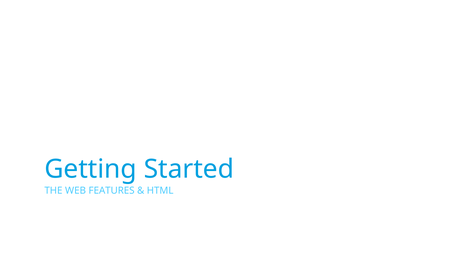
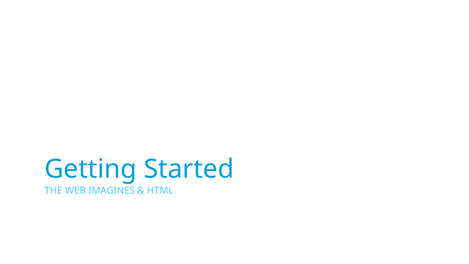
FEATURES: FEATURES -> IMAGINES (112, 190)
